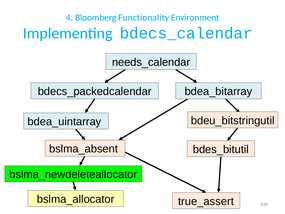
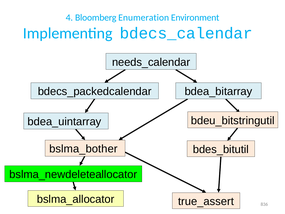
Functionality: Functionality -> Enumeration (144, 18)
bslma_absent: bslma_absent -> bslma_bother (83, 149)
